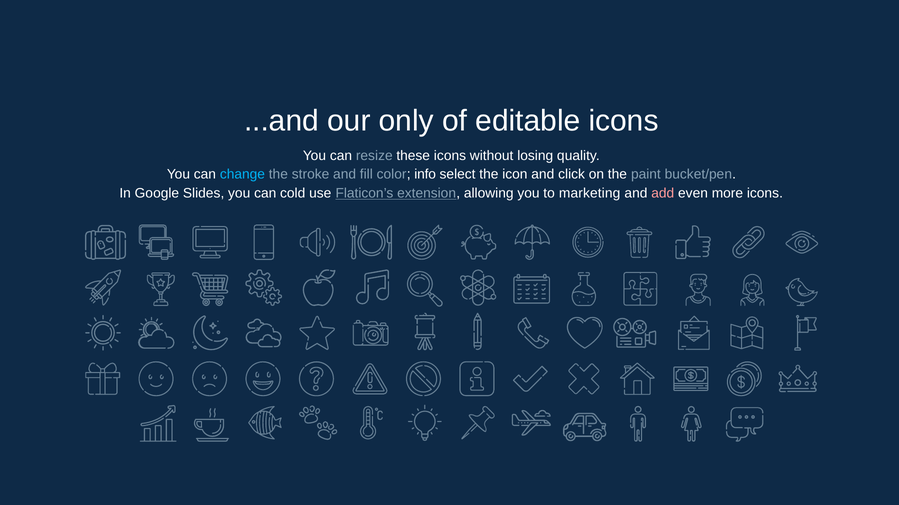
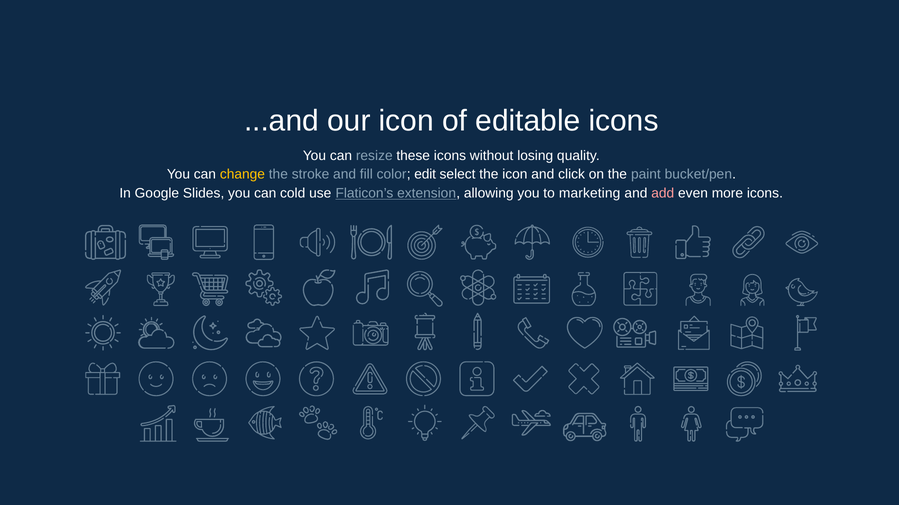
our only: only -> icon (406, 121)
change colour: light blue -> yellow (242, 175)
info: info -> edit (425, 175)
